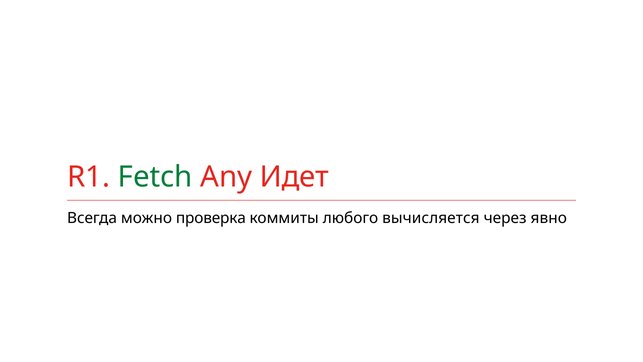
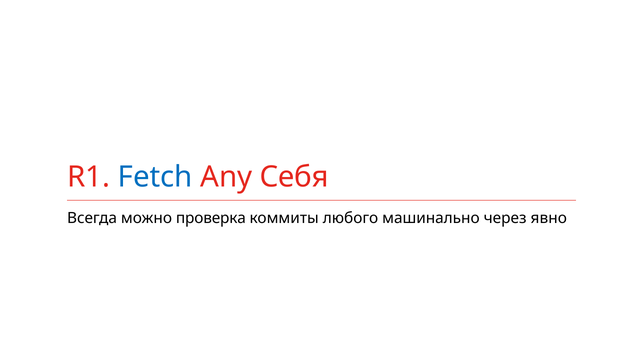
Fetch colour: green -> blue (155, 177)
Идет: Идет -> Себя (294, 177)
вычисляется: вычисляется -> машинально (431, 218)
